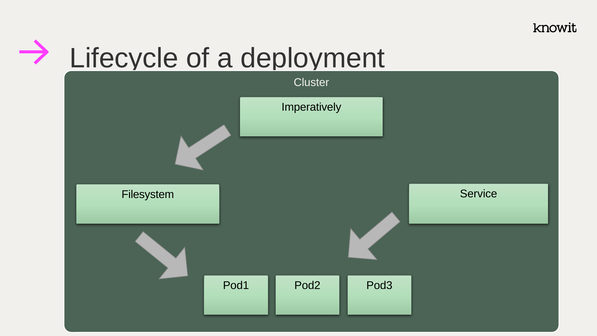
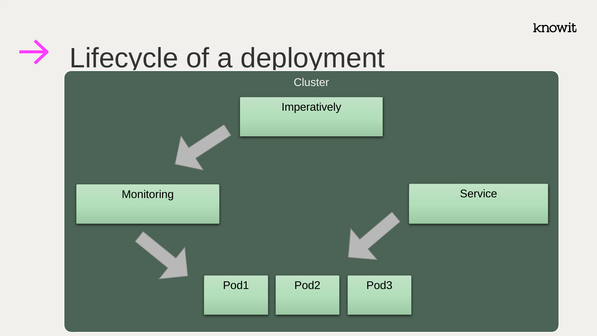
Filesystem: Filesystem -> Monitoring (148, 194)
